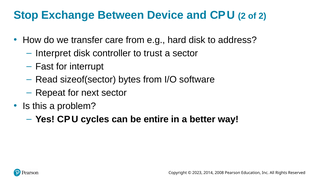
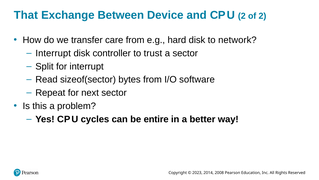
Stop: Stop -> That (26, 15)
address: address -> network (237, 40)
Interpret: Interpret -> Interrupt (53, 53)
Fast: Fast -> Split (44, 66)
